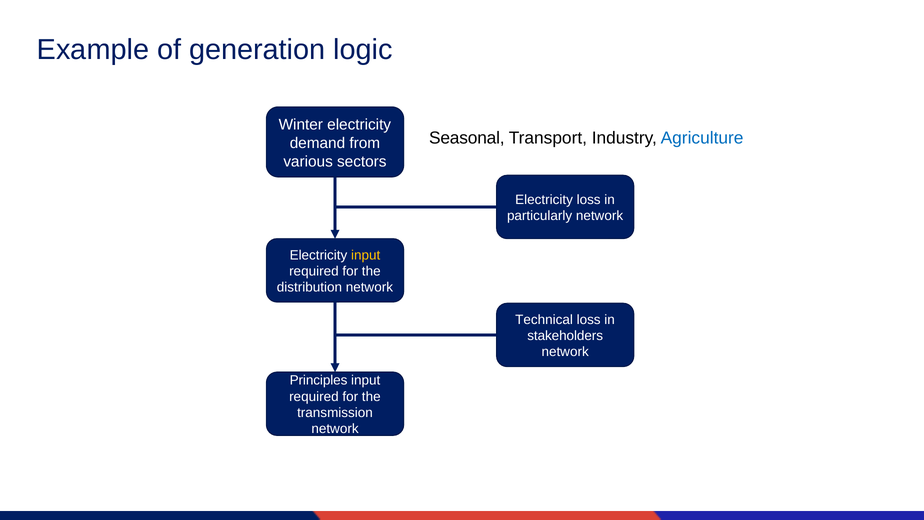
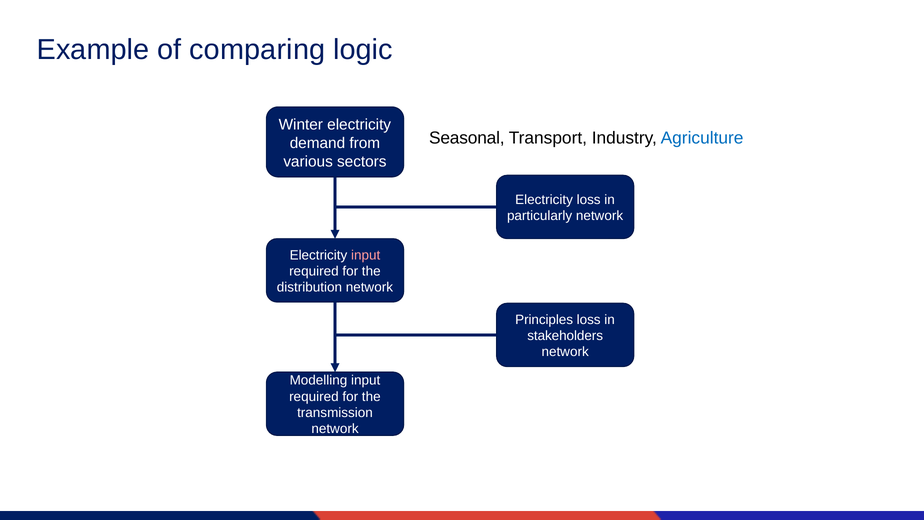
generation: generation -> comparing (257, 50)
input colour: yellow -> pink (366, 255)
Technical: Technical -> Principles (544, 319)
Principles: Principles -> Modelling (318, 380)
